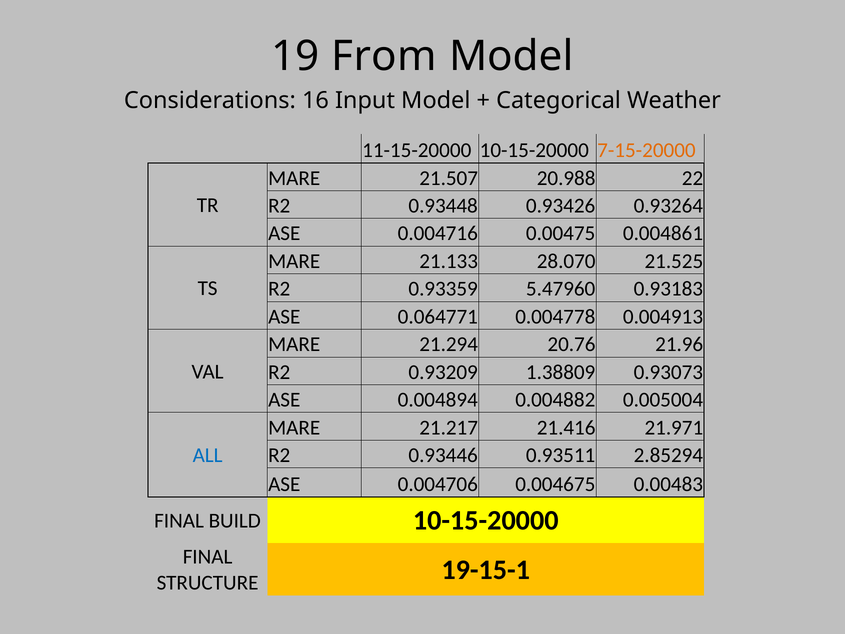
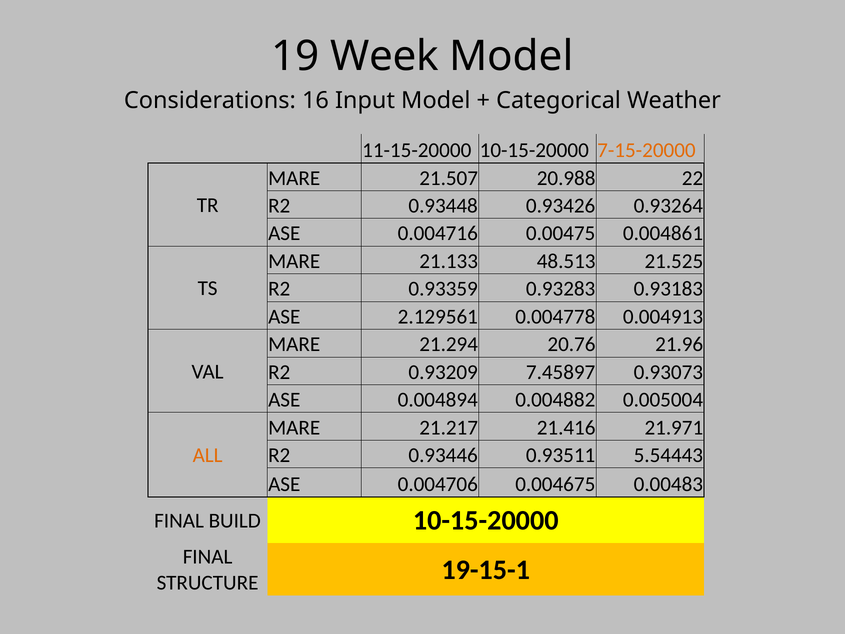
From: From -> Week (384, 57)
28.070: 28.070 -> 48.513 (566, 261)
5.47960: 5.47960 -> 0.93283 (561, 289)
0.064771: 0.064771 -> 2.129561 (438, 317)
1.38809: 1.38809 -> 7.45897 (561, 372)
2.85294: 2.85294 -> 5.54443 (668, 455)
ALL colour: blue -> orange (208, 455)
